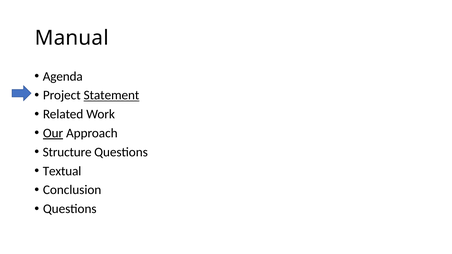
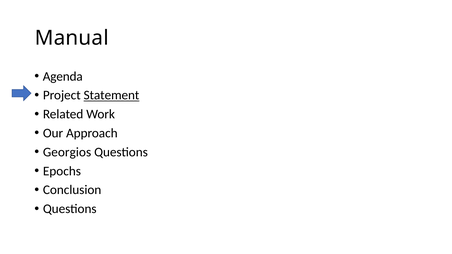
Our underline: present -> none (53, 133)
Structure: Structure -> Georgios (67, 152)
Textual: Textual -> Epochs (62, 171)
